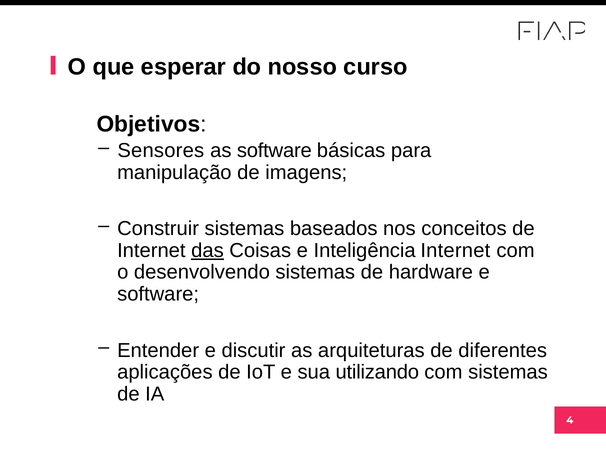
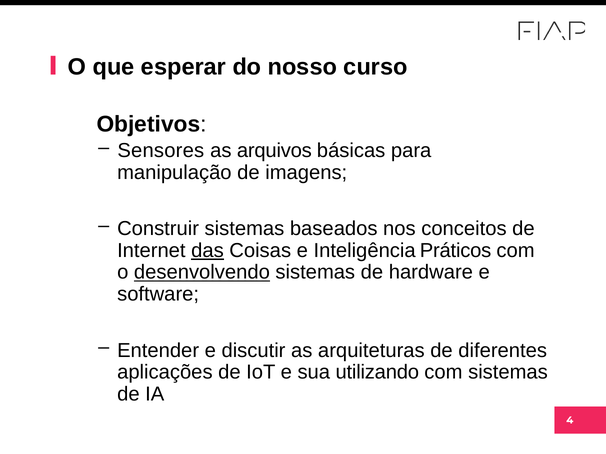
as software: software -> arquivos (274, 151)
Inteligência Internet: Internet -> Práticos (456, 251)
desenvolvendo underline: none -> present (202, 273)
